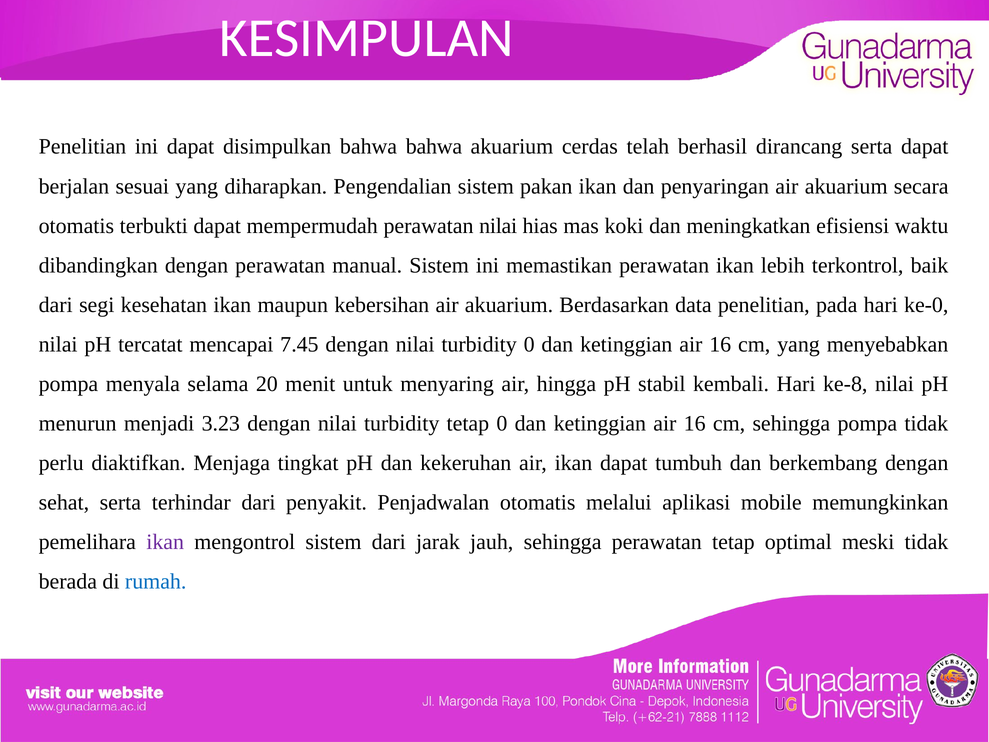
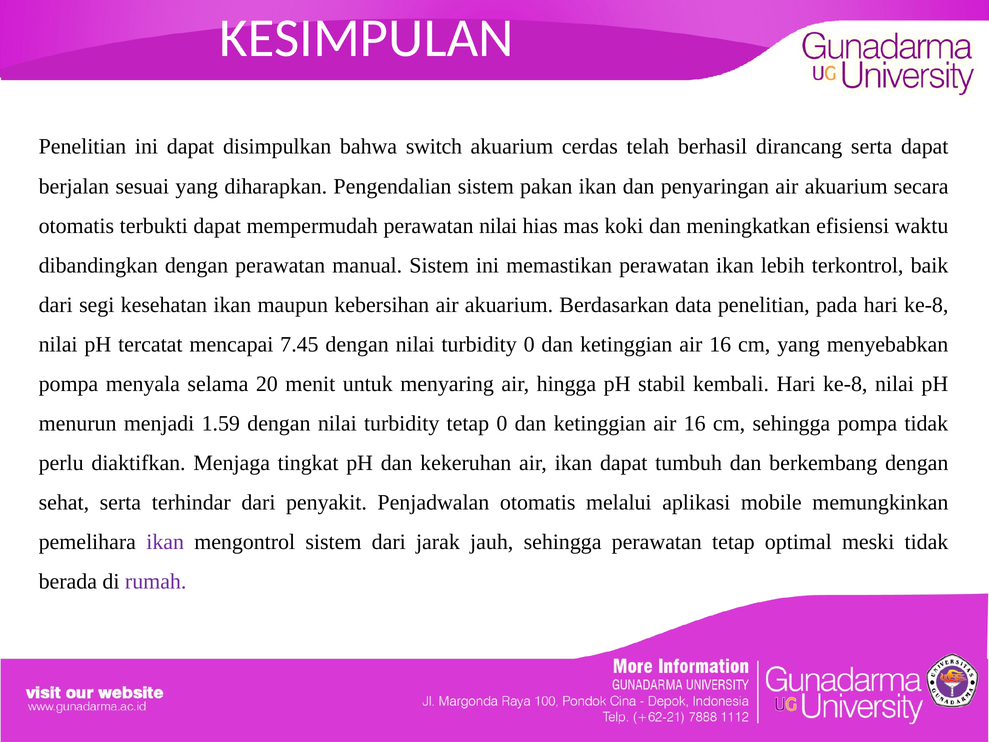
bahwa bahwa: bahwa -> switch (434, 147)
pada hari ke-0: ke-0 -> ke-8 (926, 305)
3.23: 3.23 -> 1.59 (221, 423)
rumah colour: blue -> purple (156, 581)
